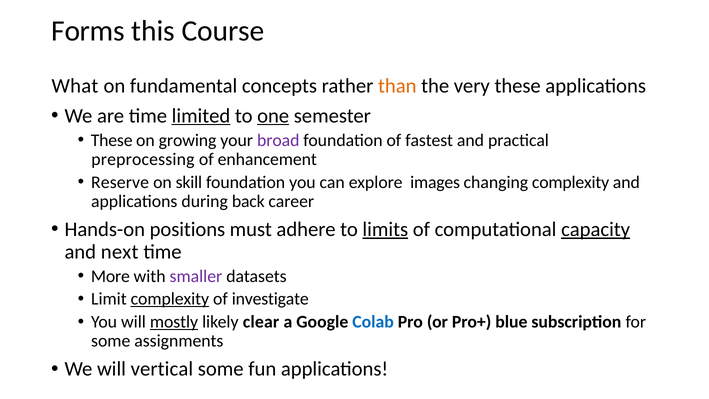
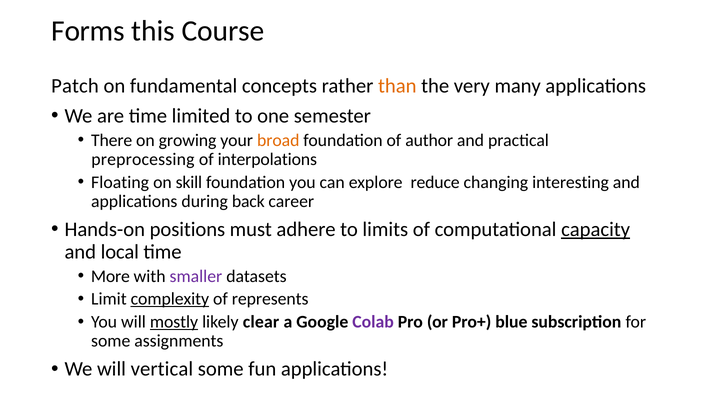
What: What -> Patch (75, 86)
very these: these -> many (518, 86)
limited underline: present -> none (201, 116)
one underline: present -> none (273, 116)
These: These -> There (112, 140)
broad colour: purple -> orange (278, 140)
fastest: fastest -> author (429, 140)
enhancement: enhancement -> interpolations (267, 159)
Reserve: Reserve -> Floating (120, 182)
images: images -> reduce (435, 182)
changing complexity: complexity -> interesting (571, 182)
limits underline: present -> none (385, 229)
next: next -> local (120, 252)
investigate: investigate -> represents (270, 299)
Colab colour: blue -> purple (373, 322)
